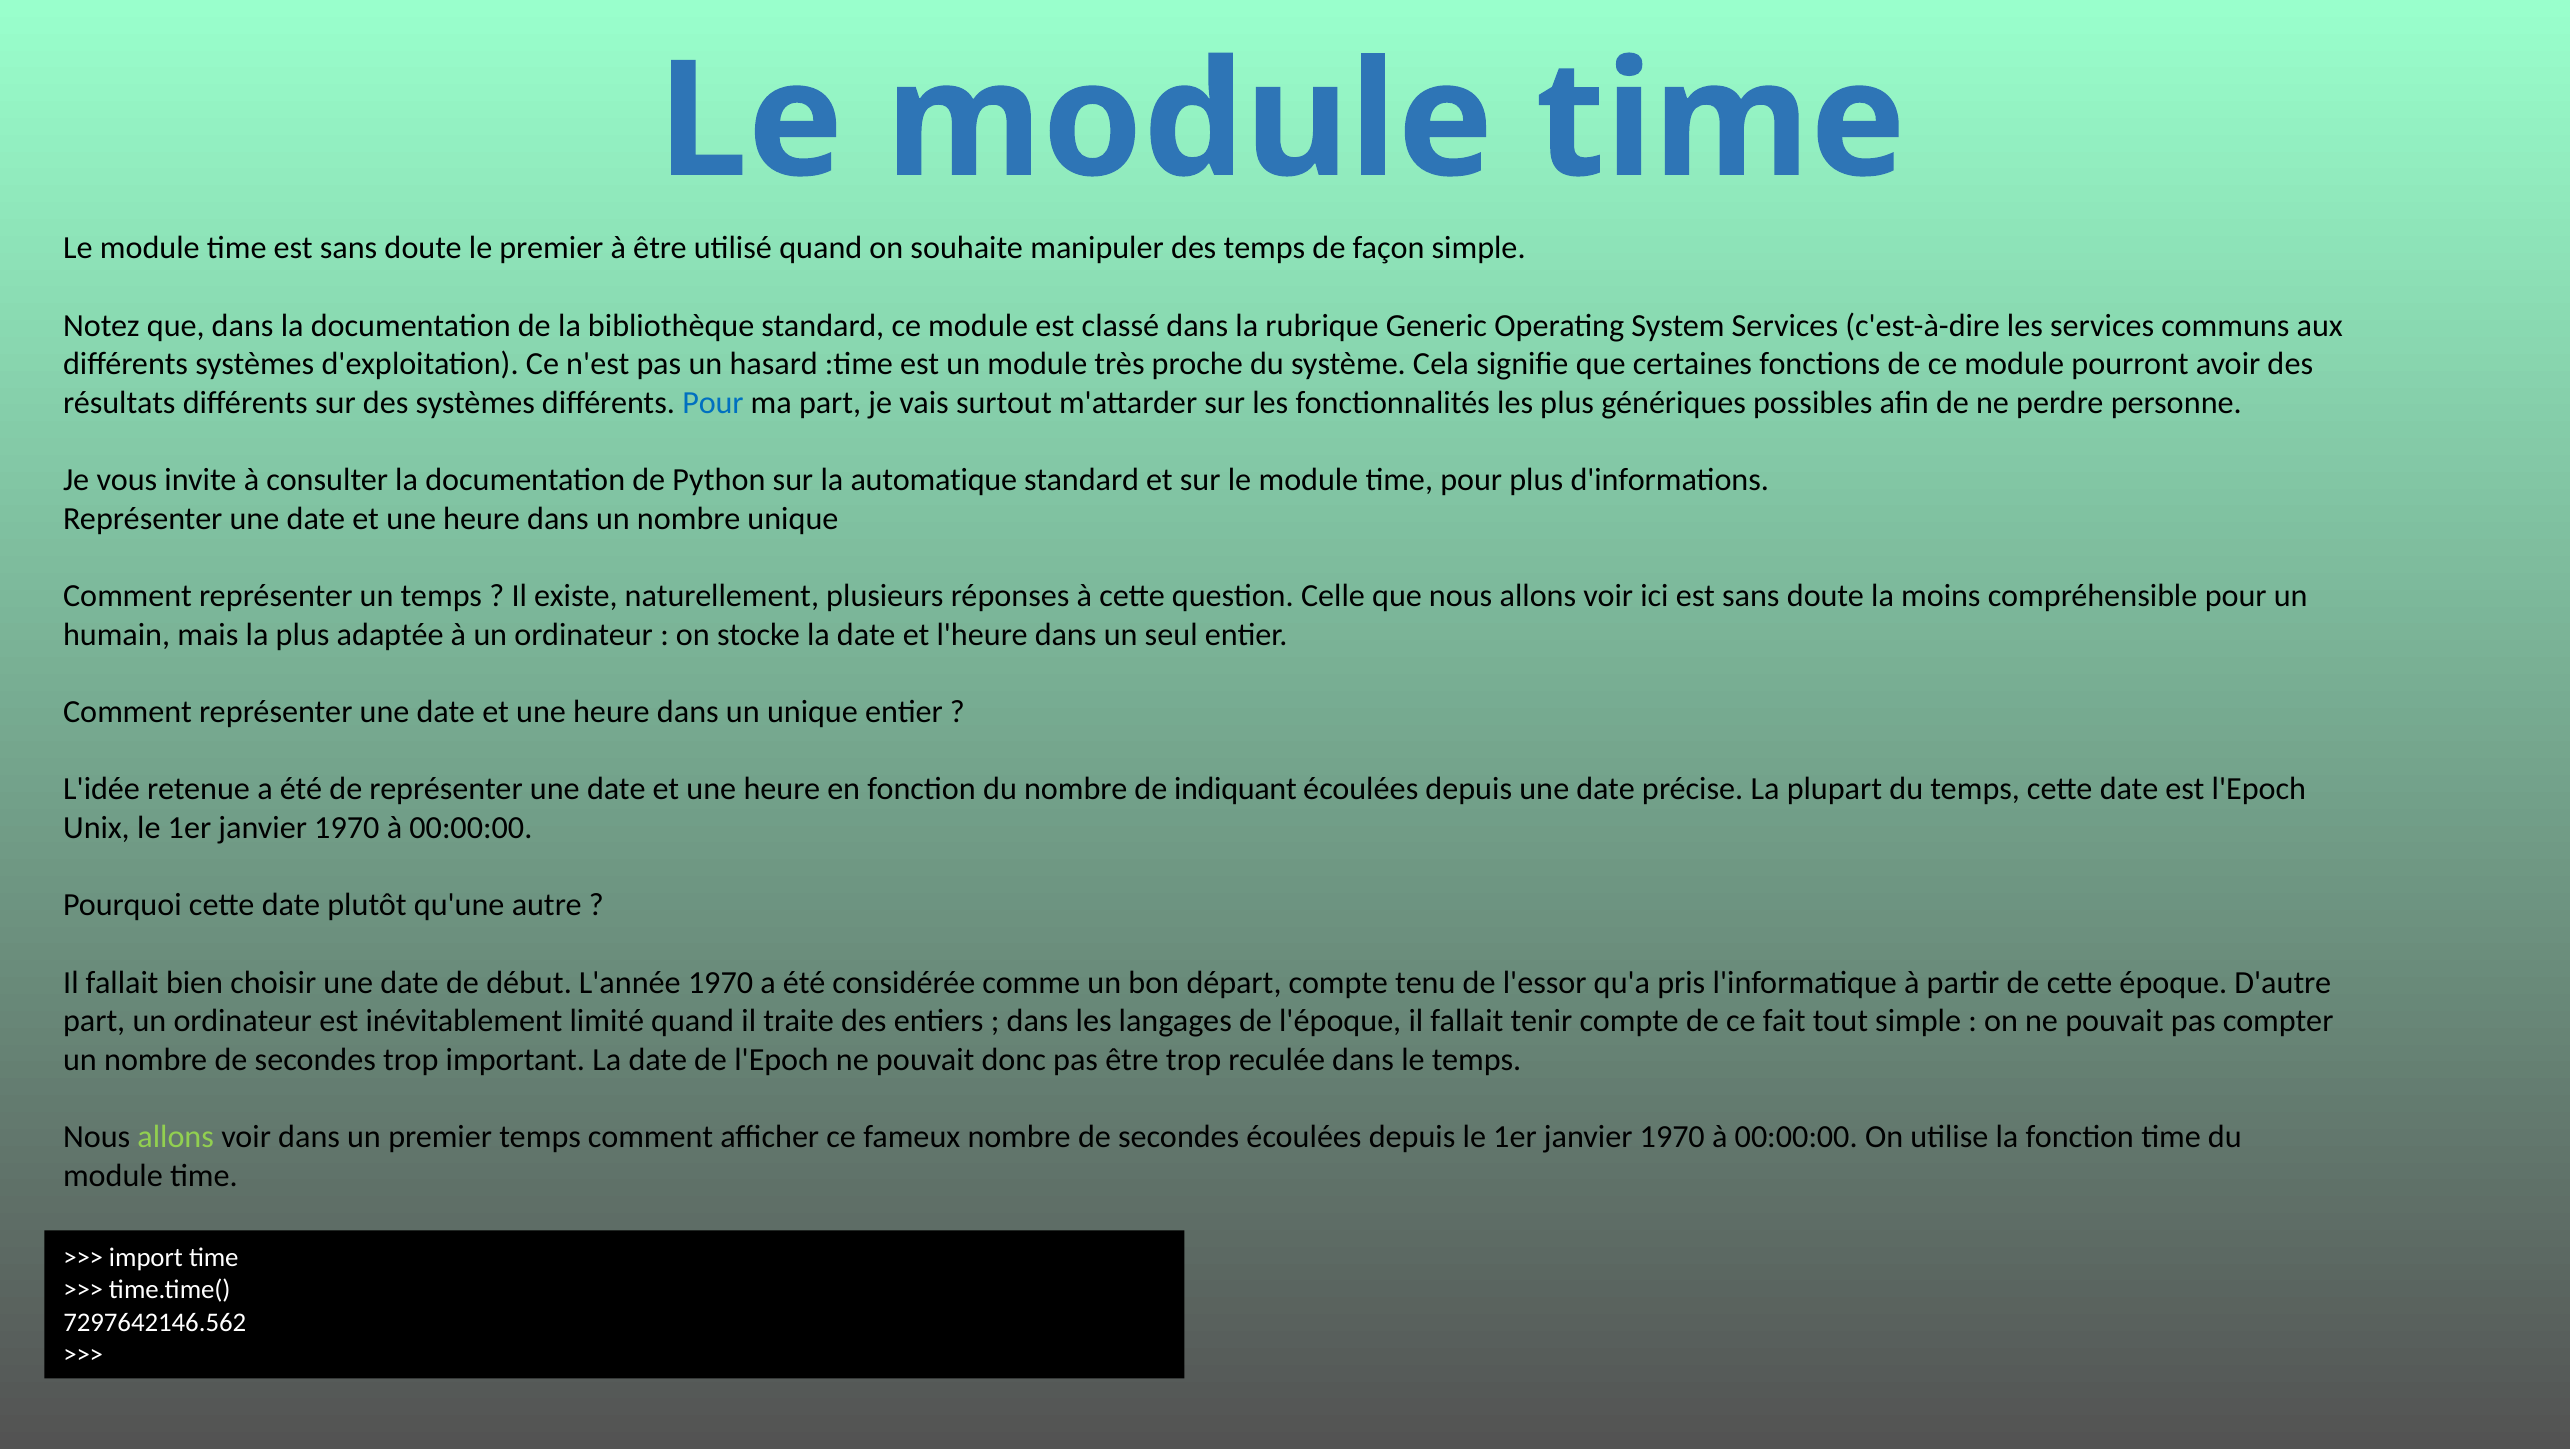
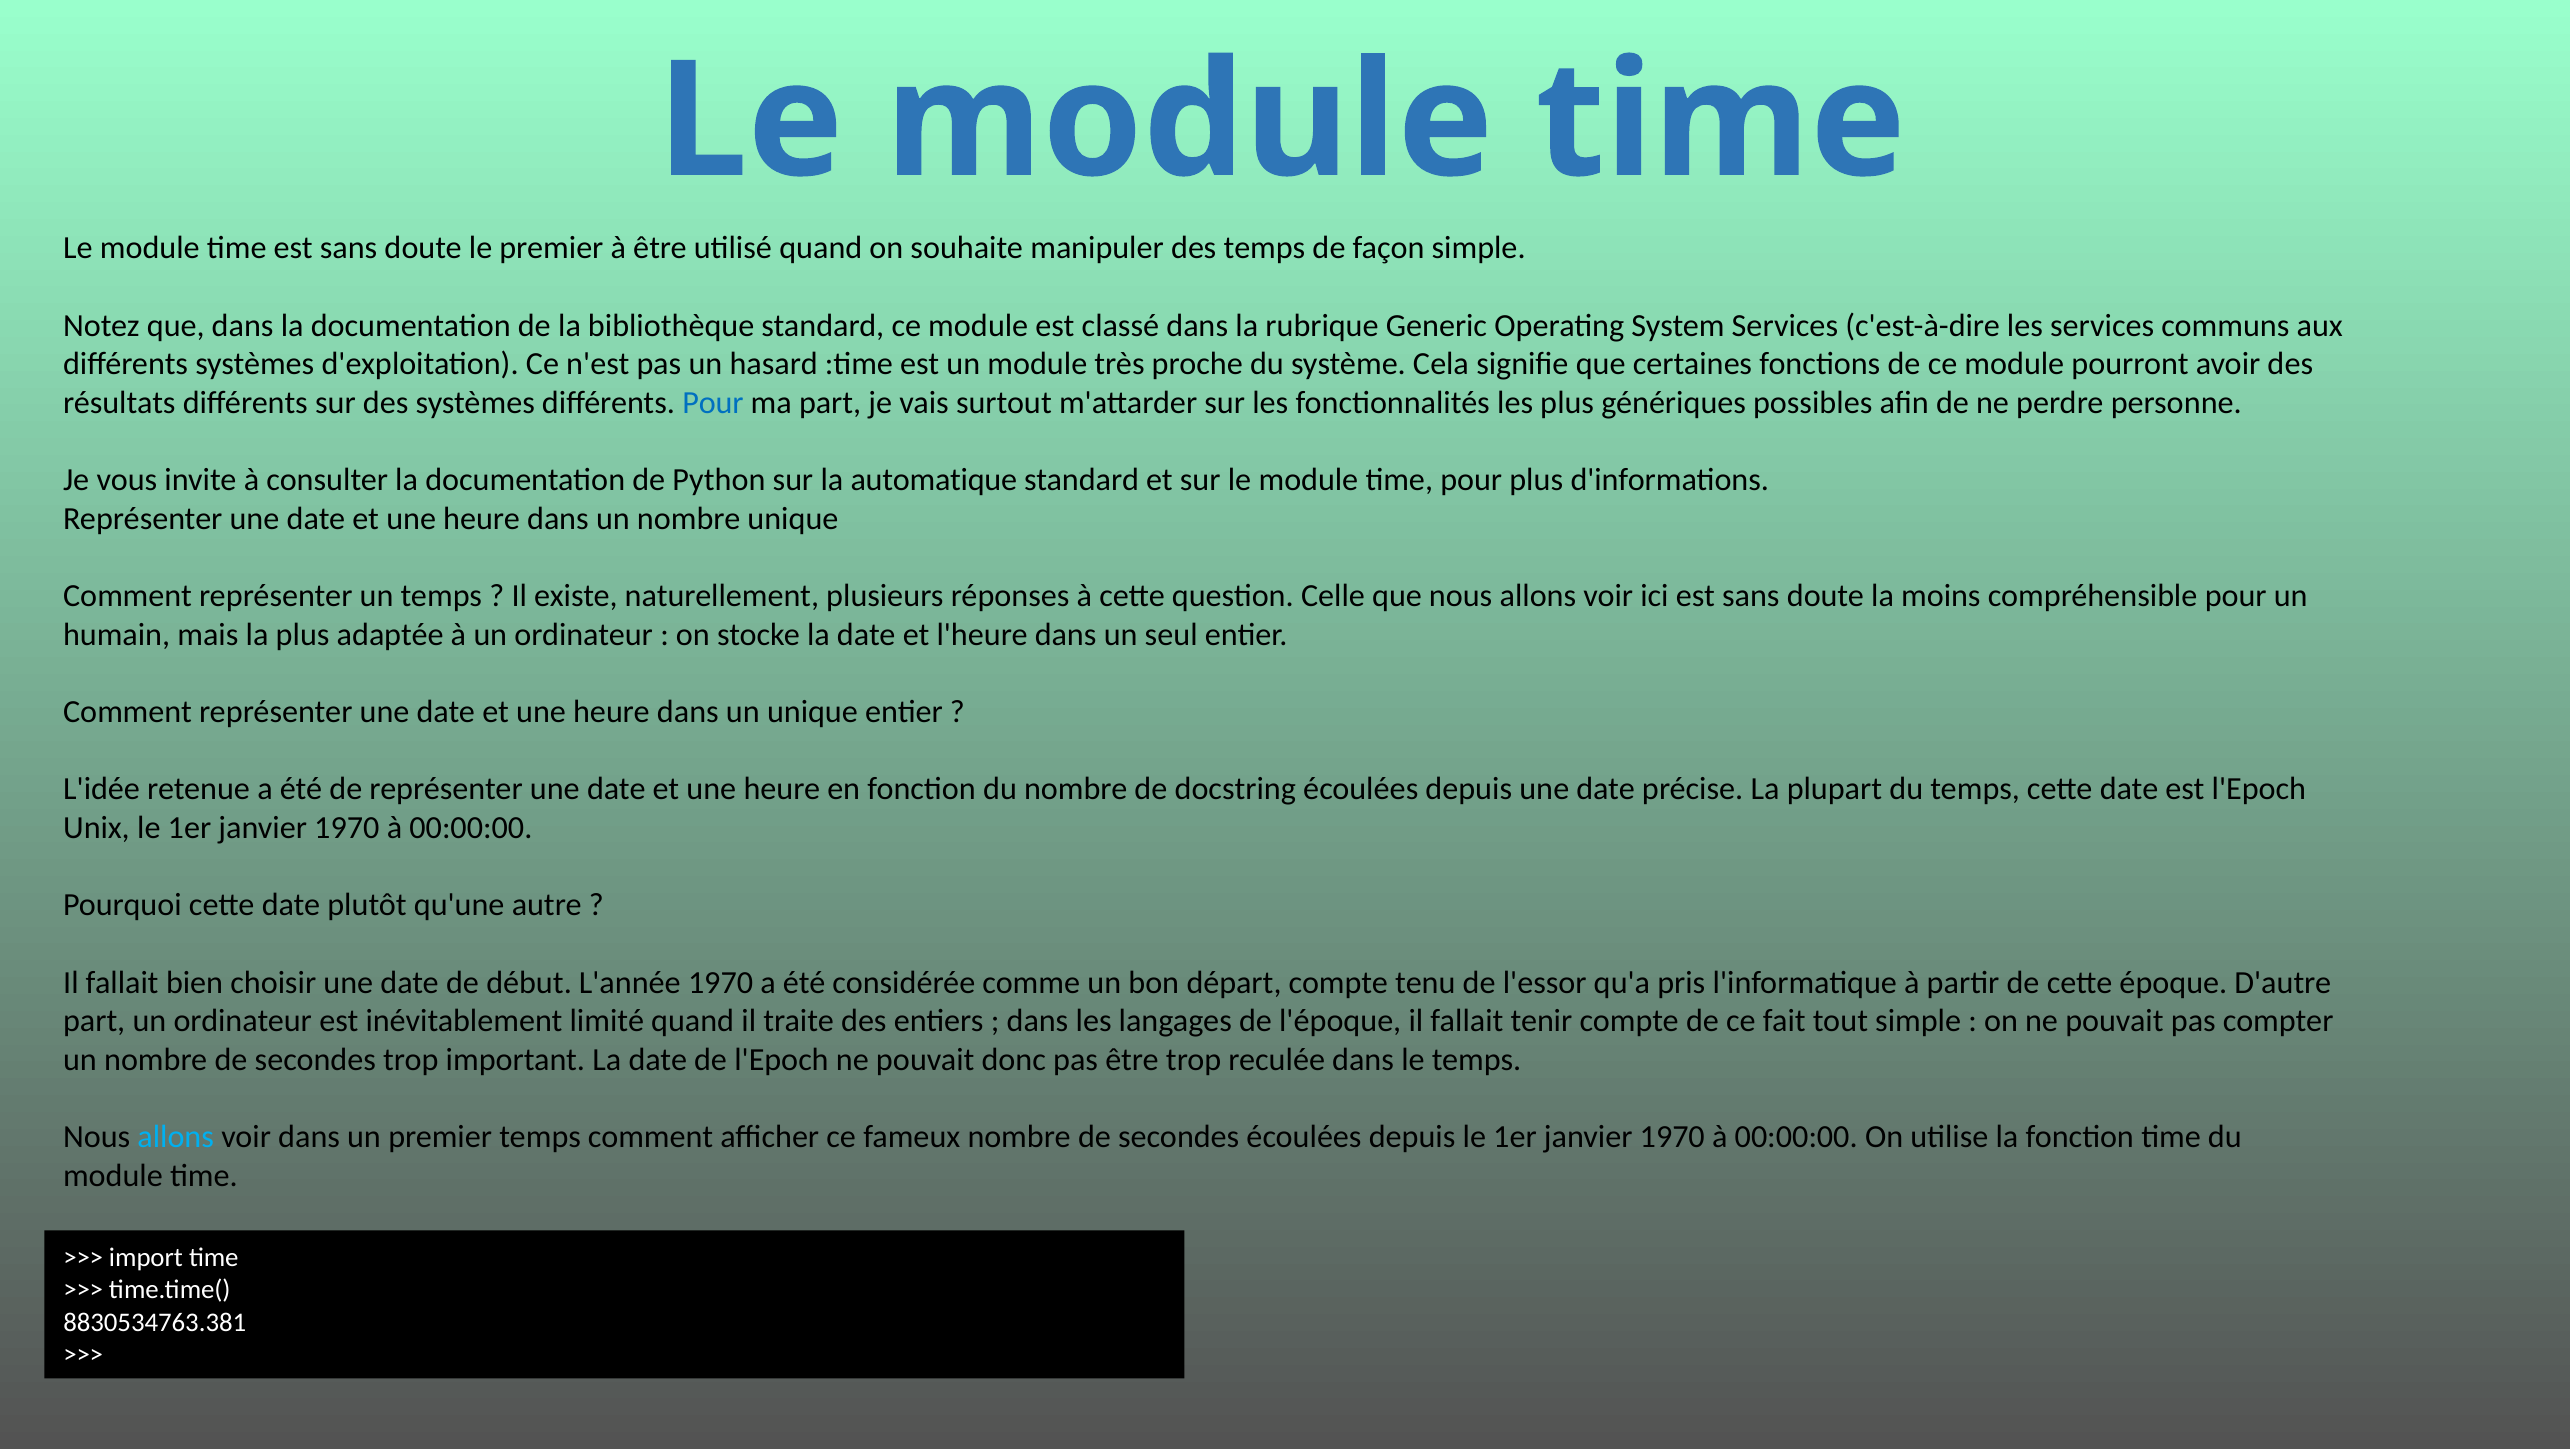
indiquant: indiquant -> docstring (1235, 789)
allons colour: light green -> light blue (176, 1137)
7297642146.562: 7297642146.562 -> 8830534763.381 (155, 1322)
